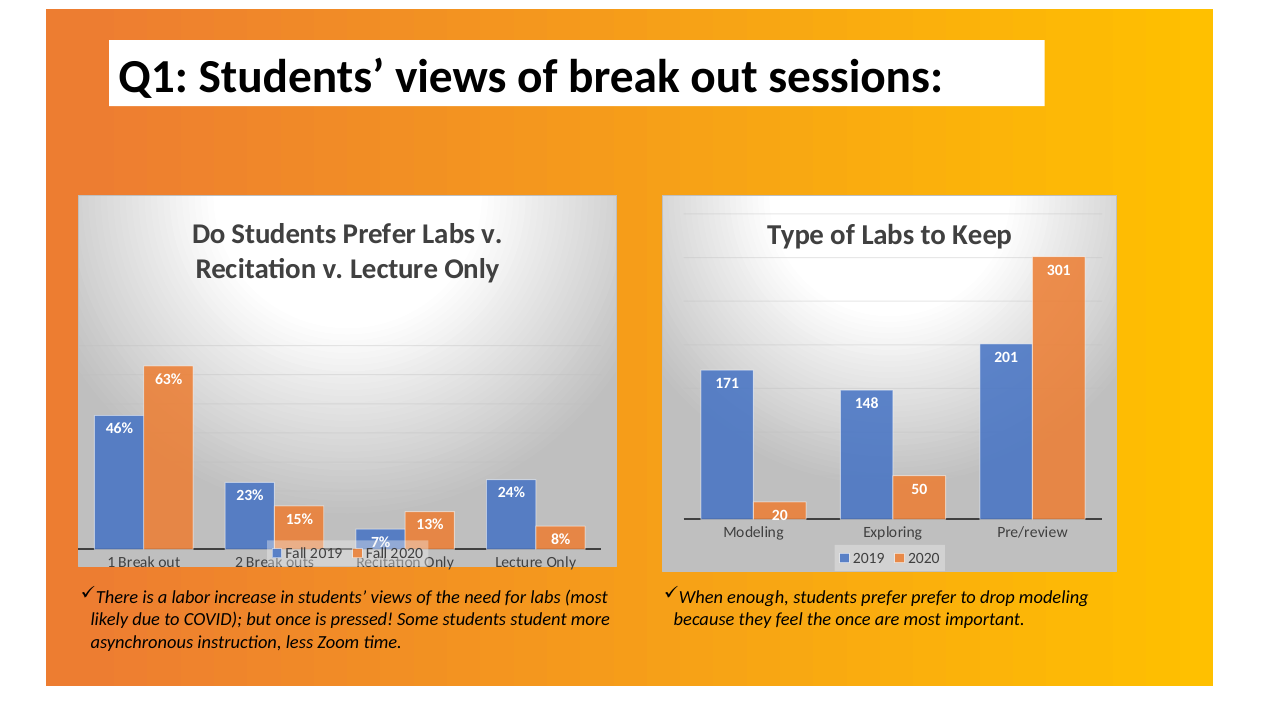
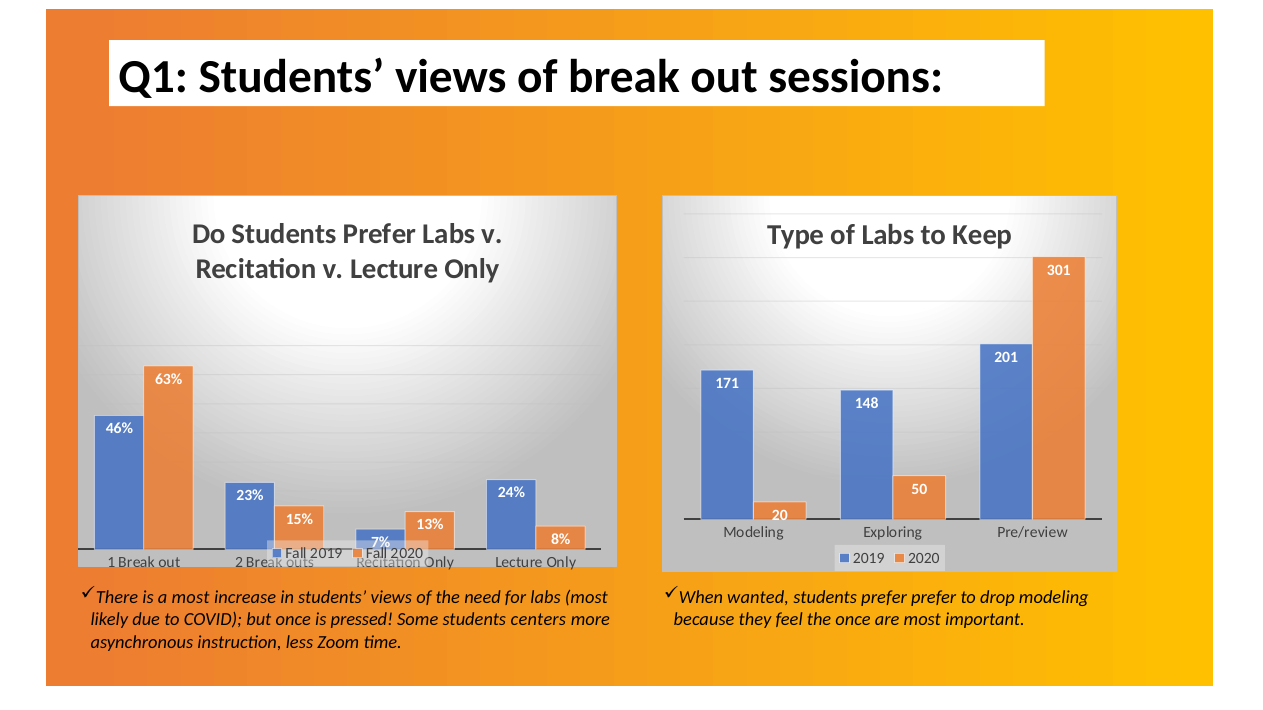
a labor: labor -> most (191, 598)
enough: enough -> wanted (758, 598)
student: student -> centers (538, 620)
